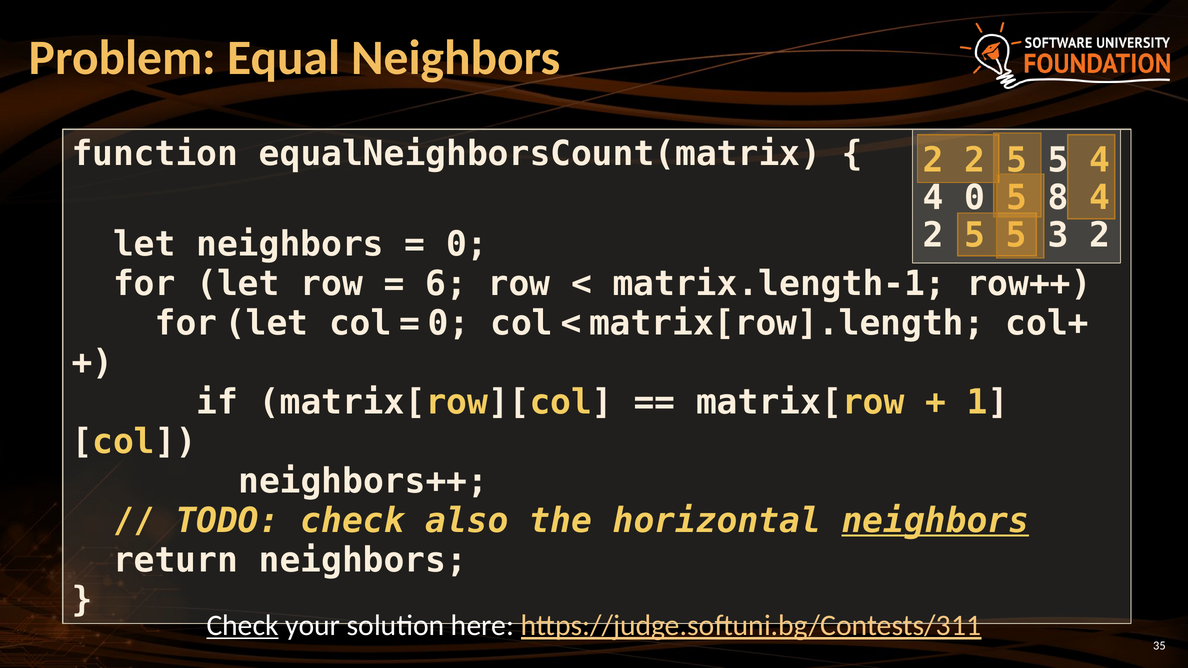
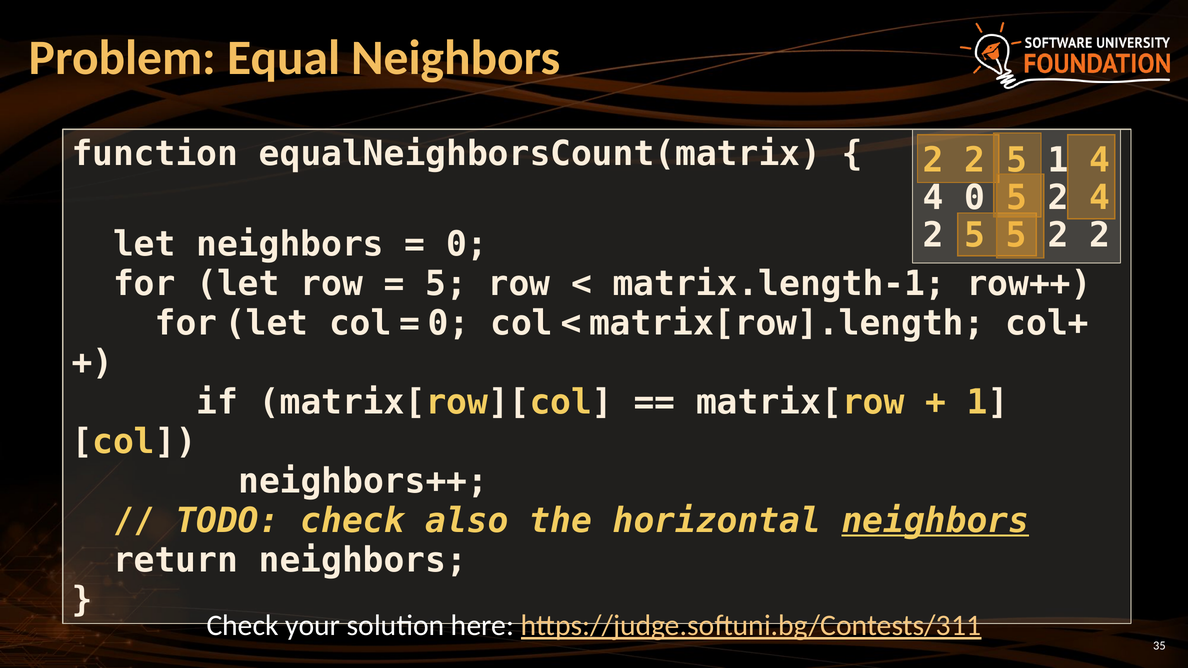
5: 5 -> 1 (1058, 160)
8: 8 -> 2 (1058, 198)
3: 3 -> 2 (1058, 235)
6: 6 -> 5 (446, 284)
Check underline: present -> none (243, 626)
